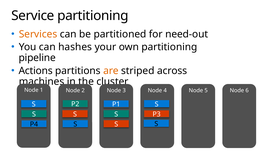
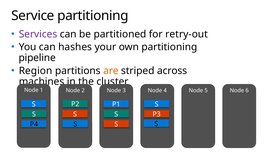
Services colour: orange -> purple (38, 34)
need-out: need-out -> retry-out (187, 34)
Actions: Actions -> Region (36, 71)
